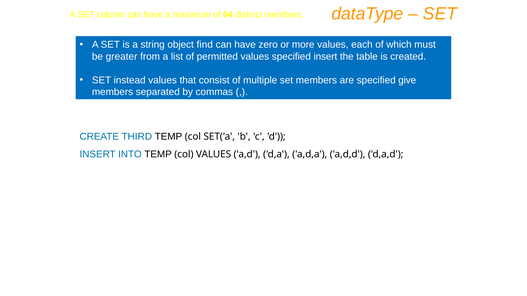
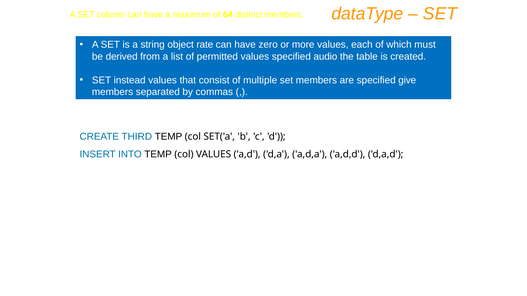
find: find -> rate (205, 45)
greater: greater -> derived (122, 57)
specified insert: insert -> audio (325, 57)
